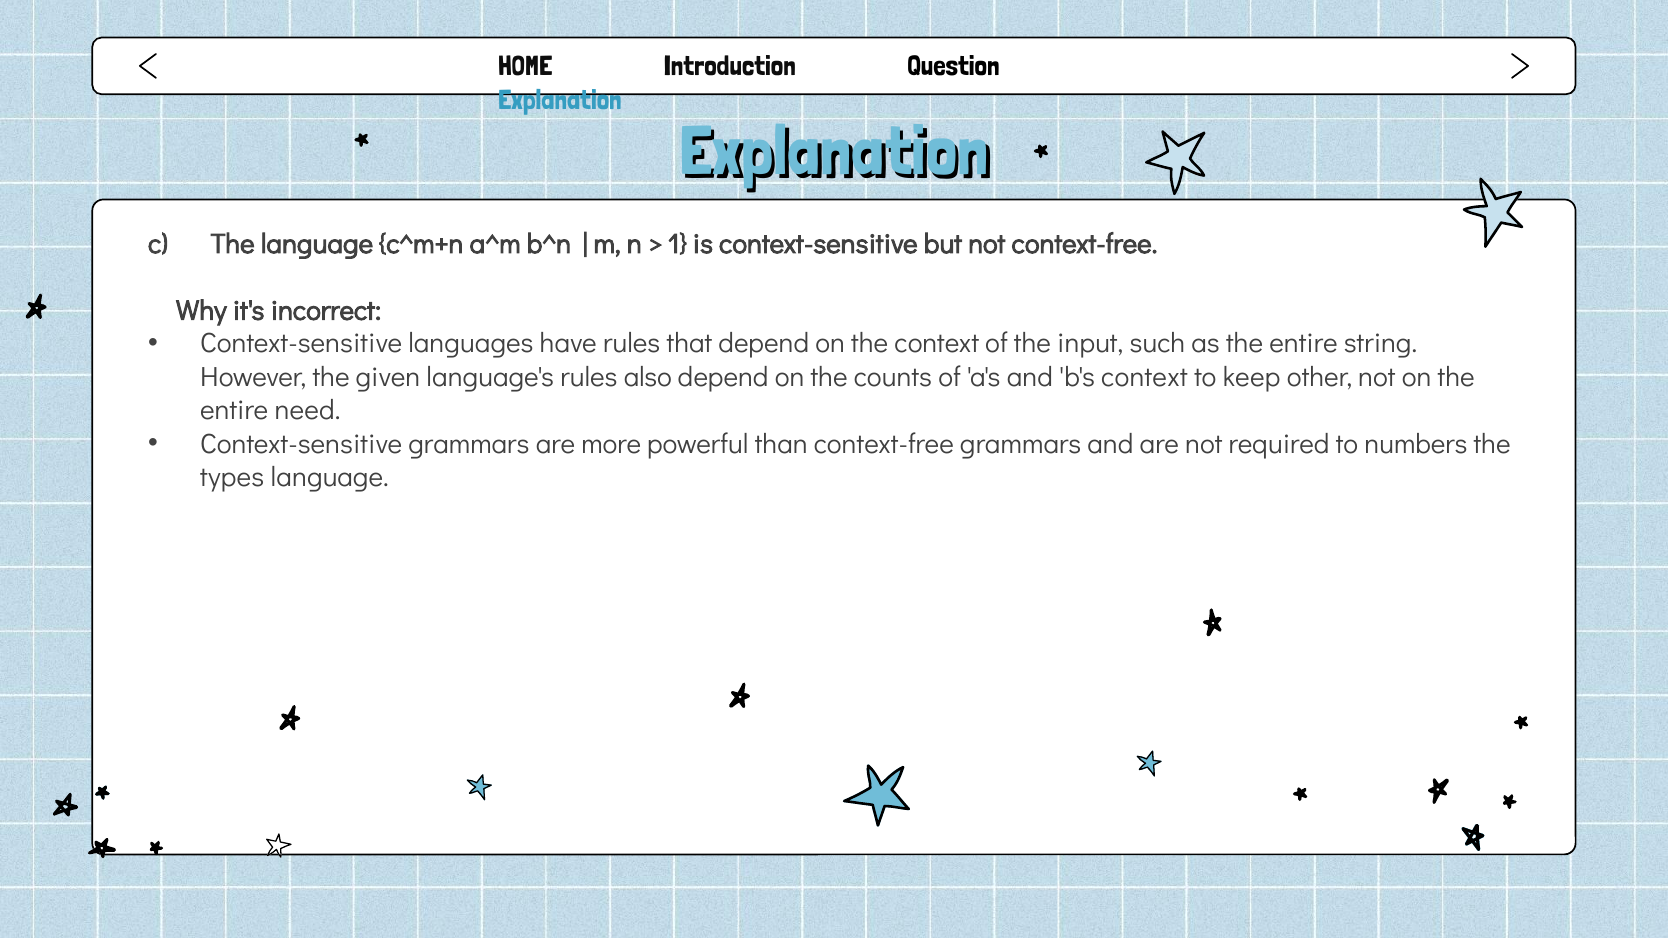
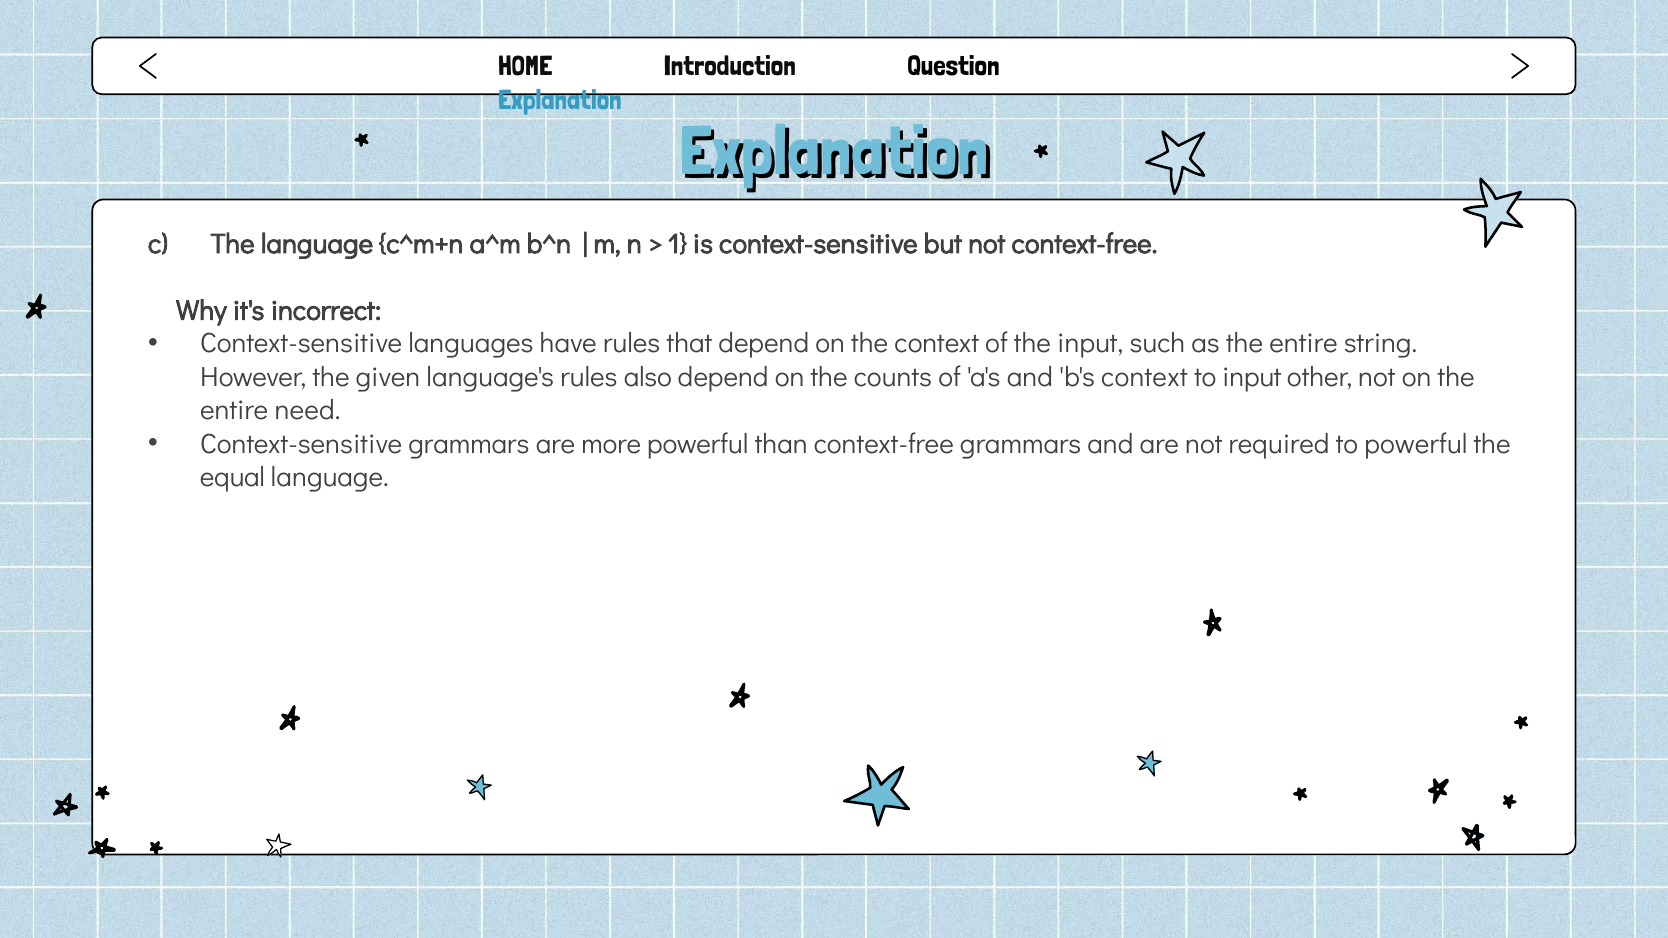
to keep: keep -> input (1252, 377)
to numbers: numbers -> powerful (1416, 444)
types: types -> equal (232, 477)
